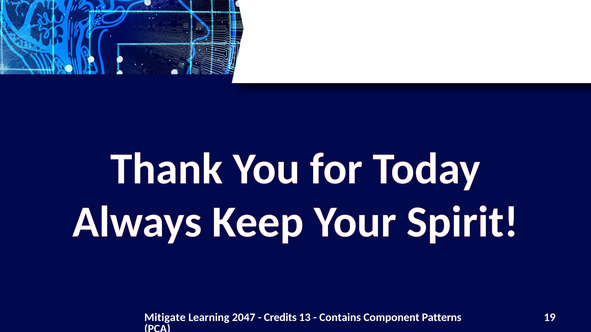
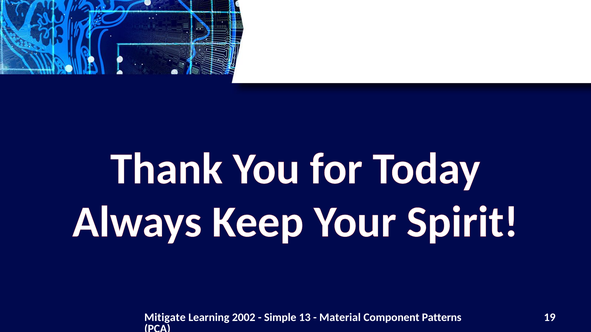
2047: 2047 -> 2002 (244, 318)
Credits: Credits -> Simple (280, 318)
Contains: Contains -> Material (340, 318)
